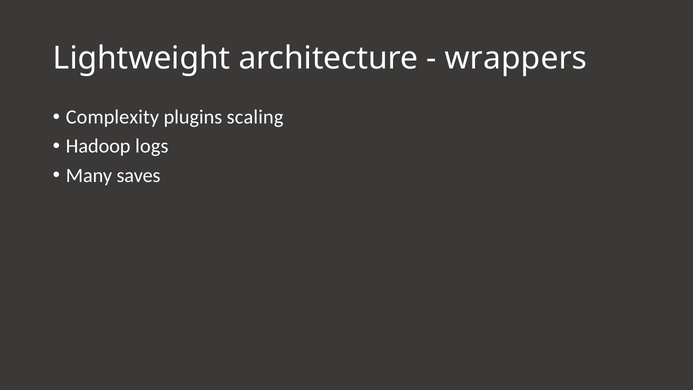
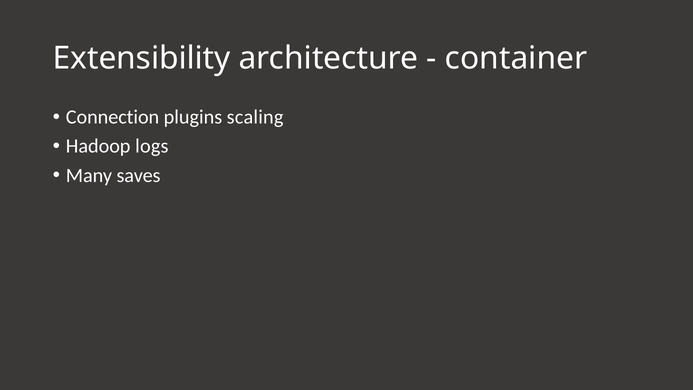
Lightweight: Lightweight -> Extensibility (142, 58)
wrappers: wrappers -> container (516, 58)
Complexity: Complexity -> Connection (113, 117)
